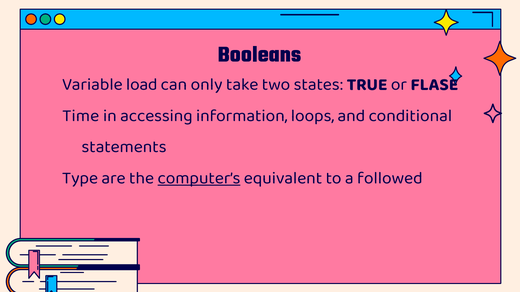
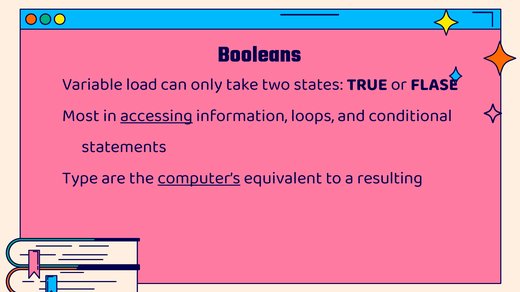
Time: Time -> Most (81, 116)
accessing underline: none -> present (156, 116)
followed: followed -> resulting (390, 178)
